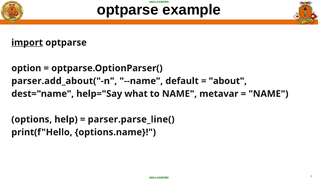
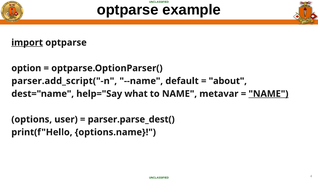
parser.add_about("-n: parser.add_about("-n -> parser.add_script("-n (64, 81)
NAME underline: none -> present (268, 94)
help: help -> user (66, 119)
parser.parse_line(: parser.parse_line( -> parser.parse_dest( (131, 119)
